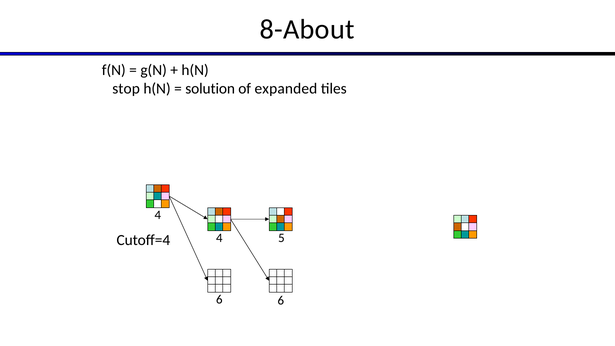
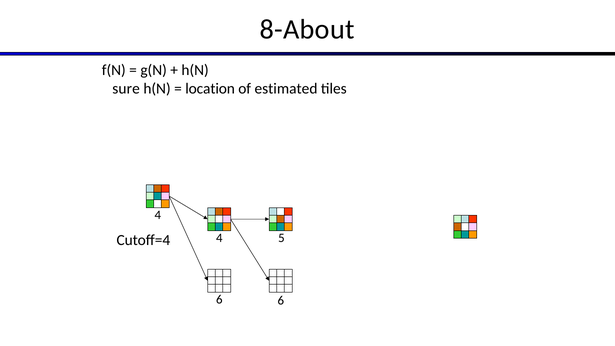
stop: stop -> sure (126, 89)
solution: solution -> location (210, 89)
expanded: expanded -> estimated (286, 89)
